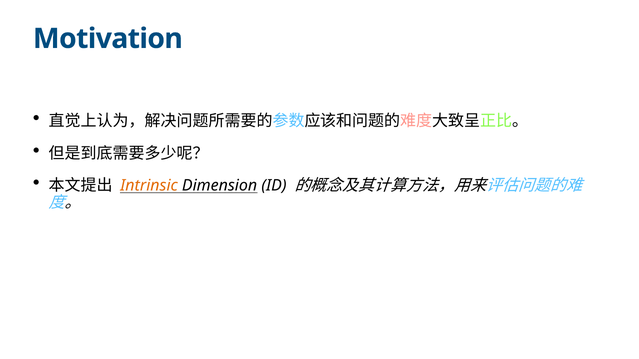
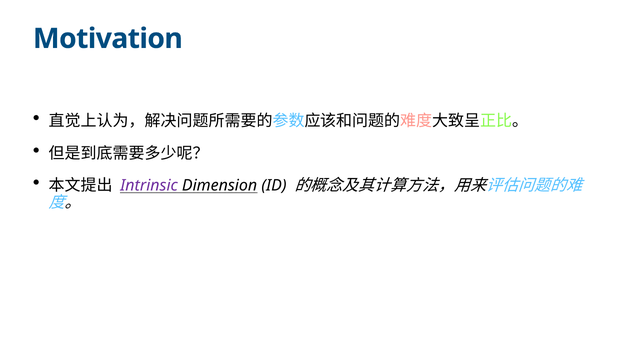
Intrinsic colour: orange -> purple (149, 186)
